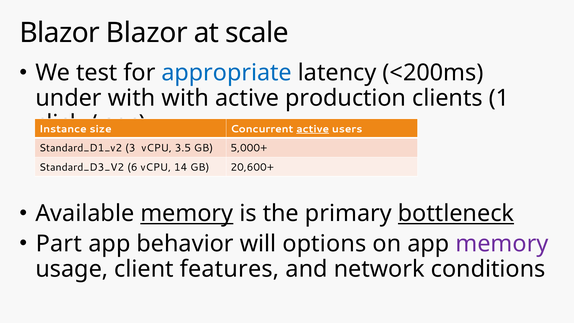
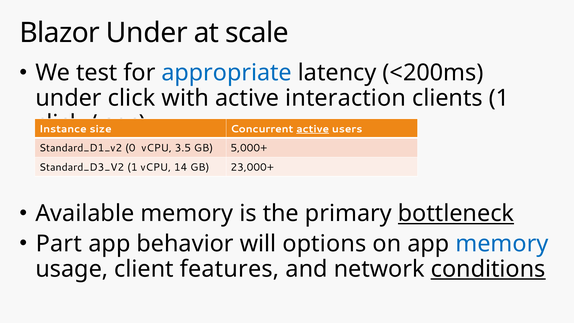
Blazor Blazor: Blazor -> Under (147, 33)
under with: with -> click (132, 98)
production: production -> interaction (346, 98)
3: 3 -> 0 (130, 148)
6: 6 -> 1 (132, 167)
20,600+: 20,600+ -> 23,000+ (252, 167)
memory underline: present -> none (187, 213)
memory colour: purple -> blue (502, 244)
conditions underline: none -> present (488, 269)
